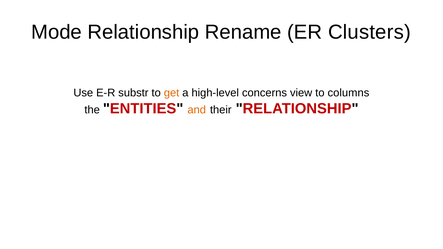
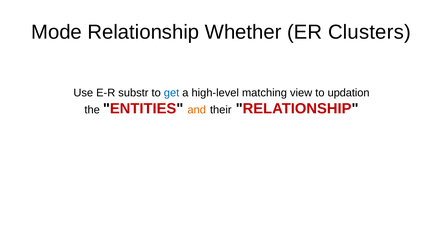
Rename: Rename -> Whether (243, 32)
get colour: orange -> blue (172, 93)
concerns: concerns -> matching (265, 93)
columns: columns -> updation (349, 93)
